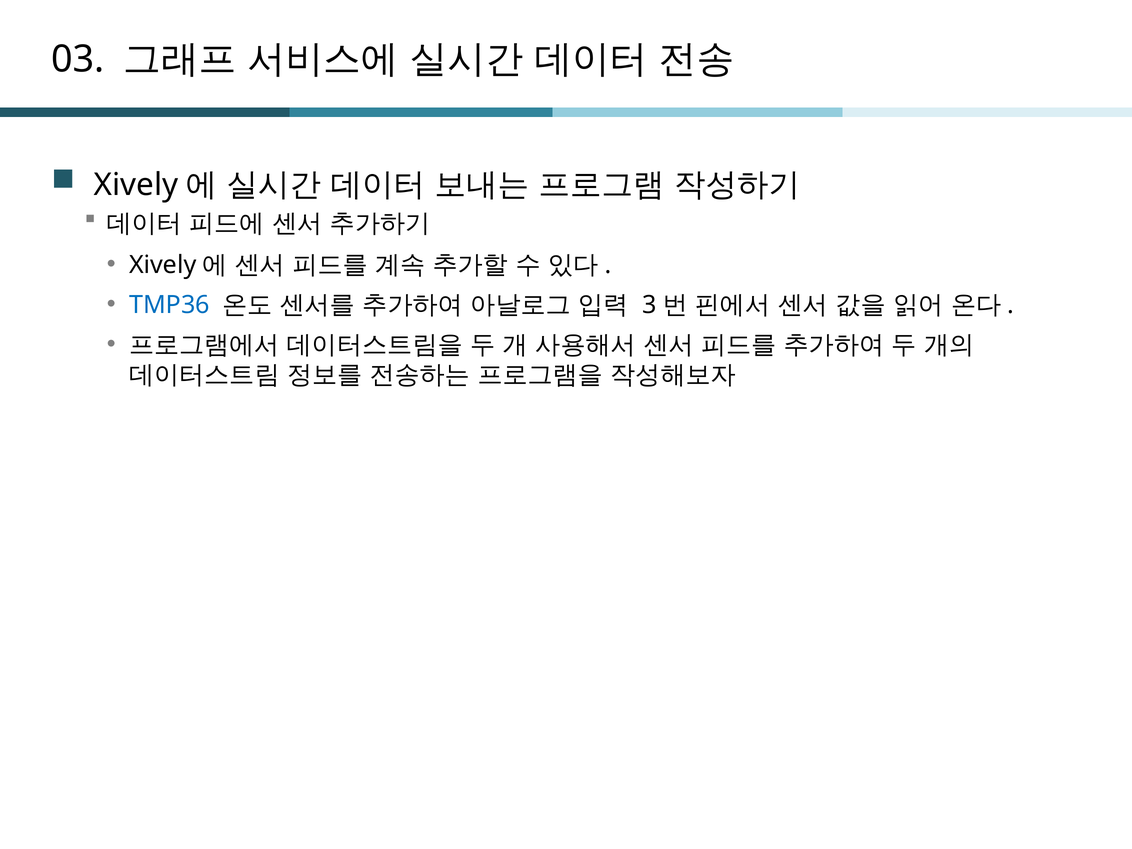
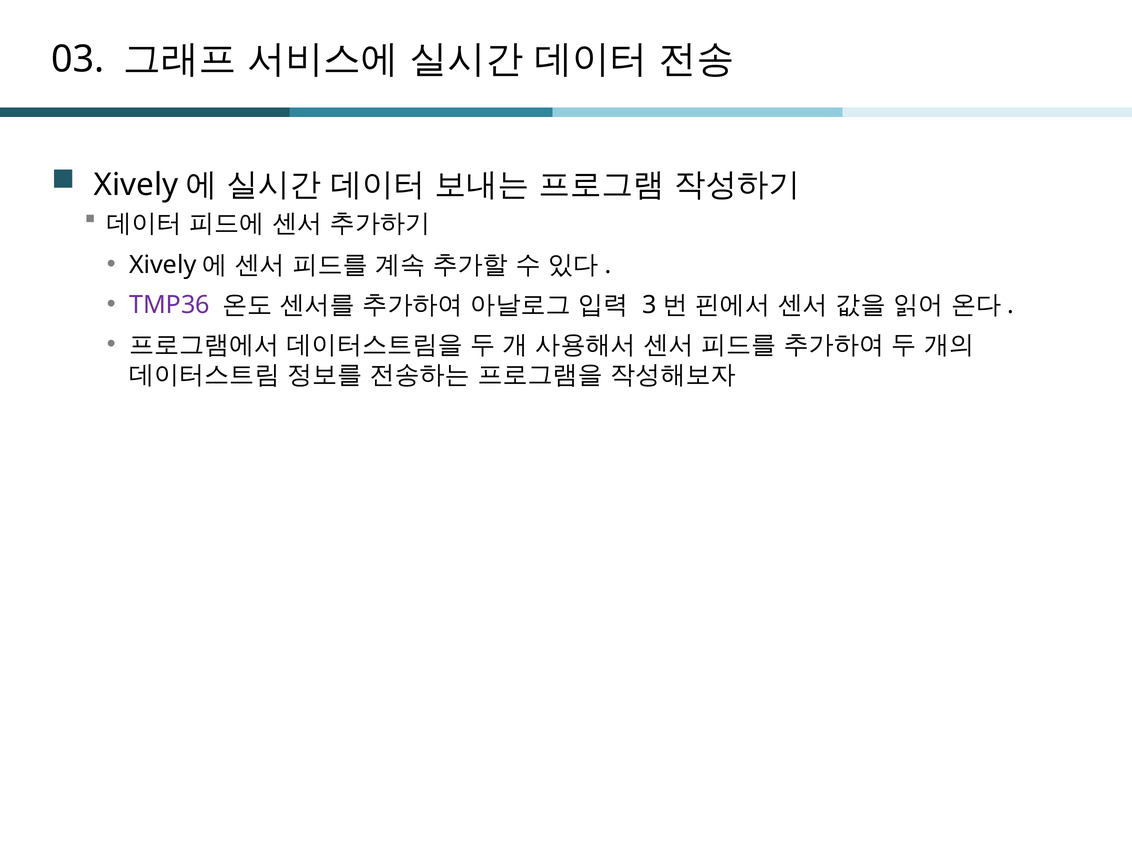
TMP36 colour: blue -> purple (169, 305)
